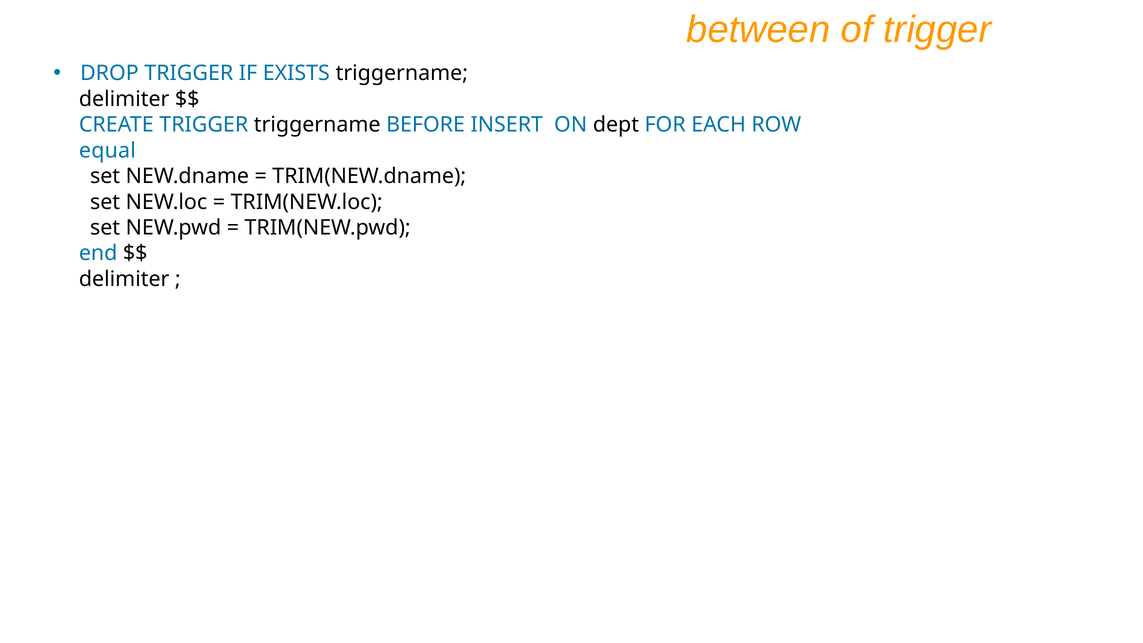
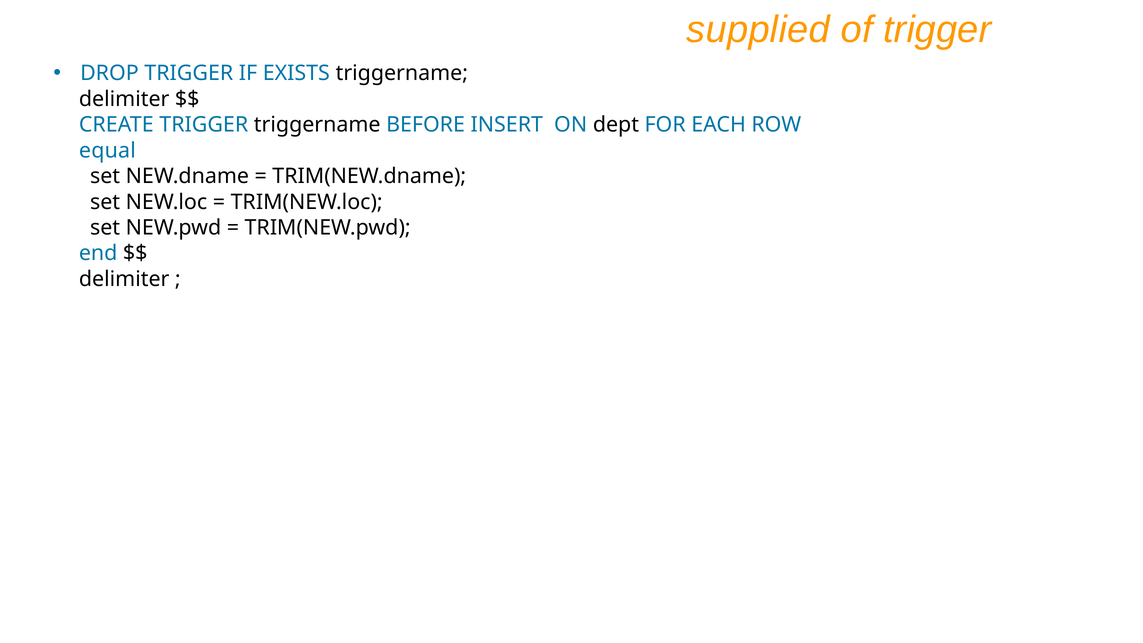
between: between -> supplied (758, 30)
